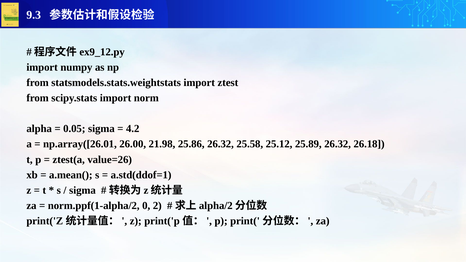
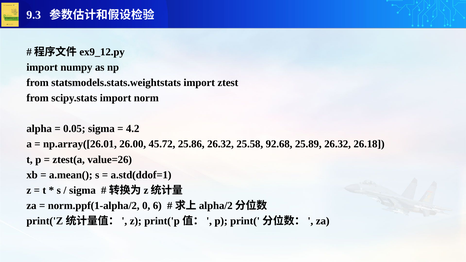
21.98: 21.98 -> 45.72 (162, 144)
25.12: 25.12 -> 92.68 (279, 144)
2: 2 -> 6 (157, 206)
